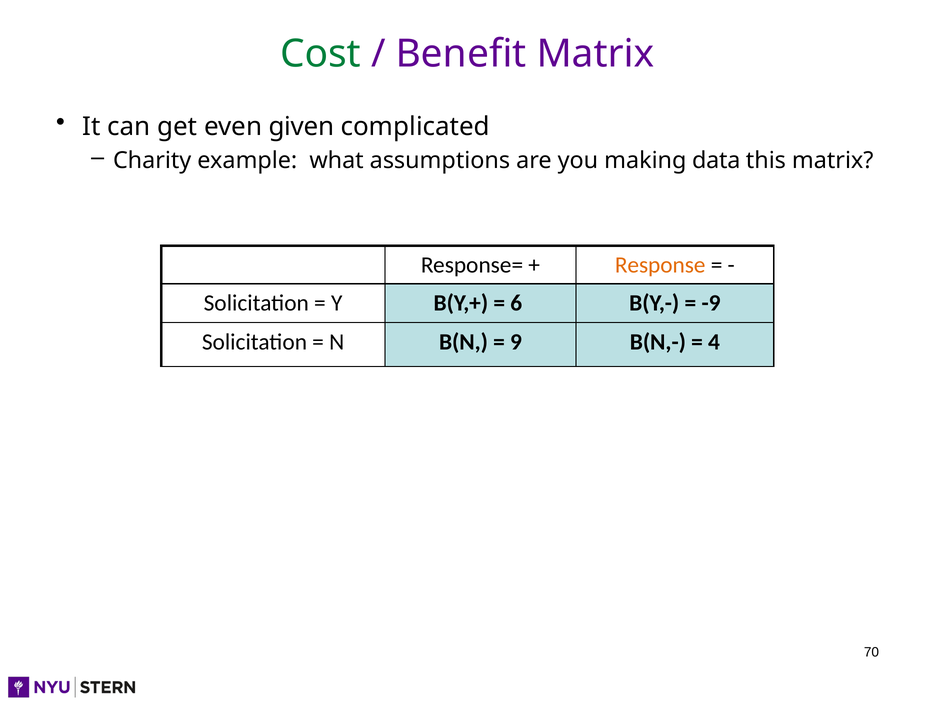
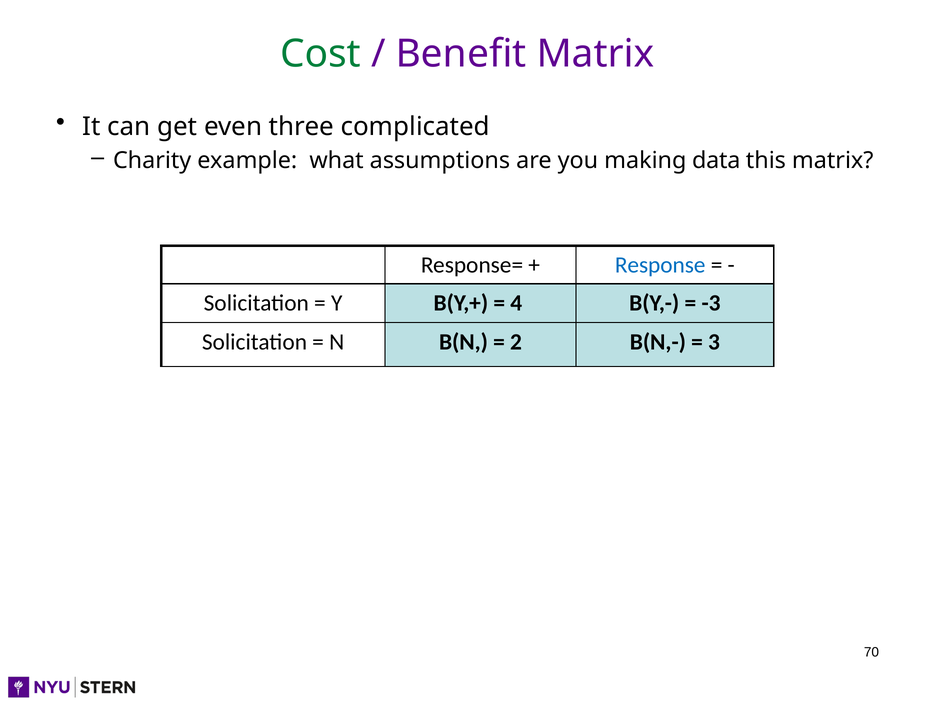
given: given -> three (301, 127)
Response colour: orange -> blue (660, 265)
6: 6 -> 4 (516, 303)
-9: -9 -> -3 (711, 303)
9: 9 -> 2 (516, 342)
4: 4 -> 3 (714, 342)
